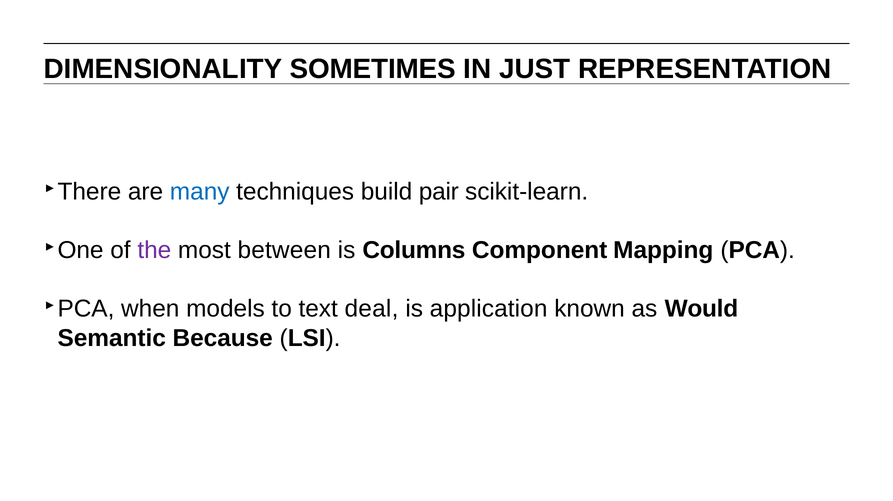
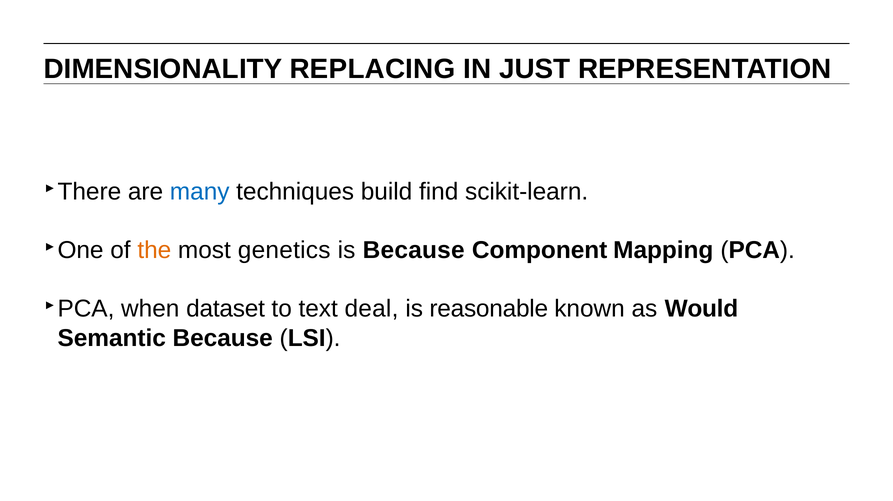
SOMETIMES: SOMETIMES -> REPLACING (373, 69)
pair: pair -> find (439, 192)
the colour: purple -> orange (154, 251)
between: between -> genetics (284, 251)
is Columns: Columns -> Because (414, 251)
models: models -> dataset (226, 309)
application: application -> reasonable (489, 309)
